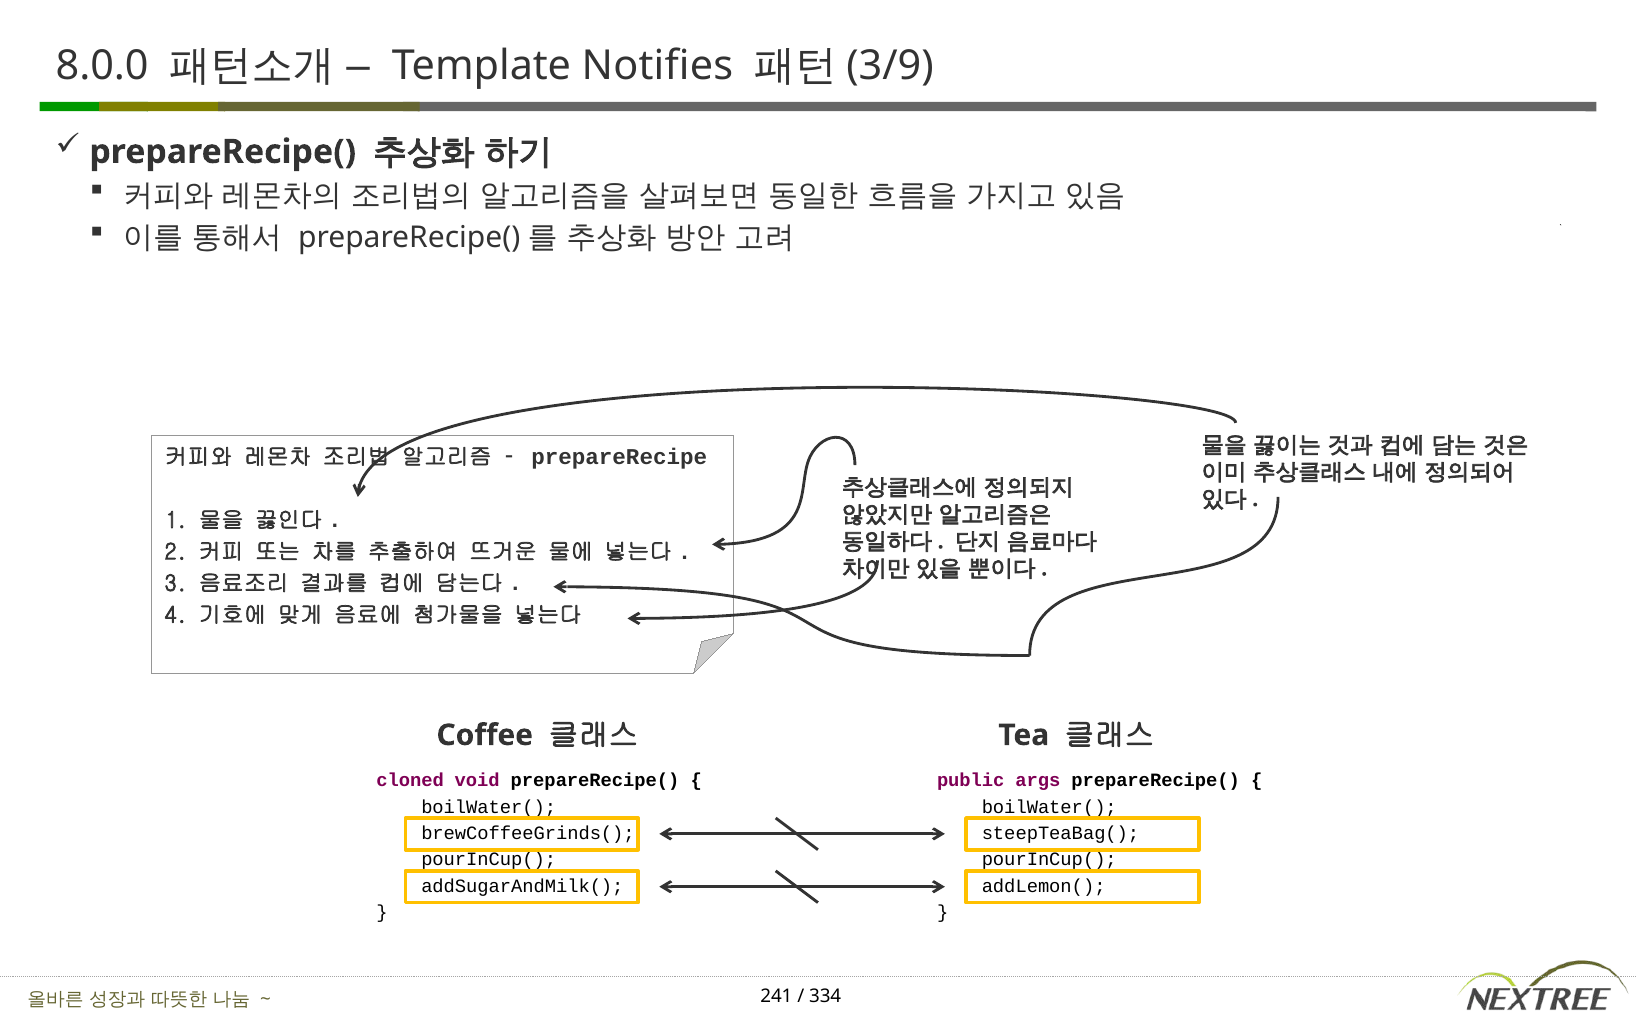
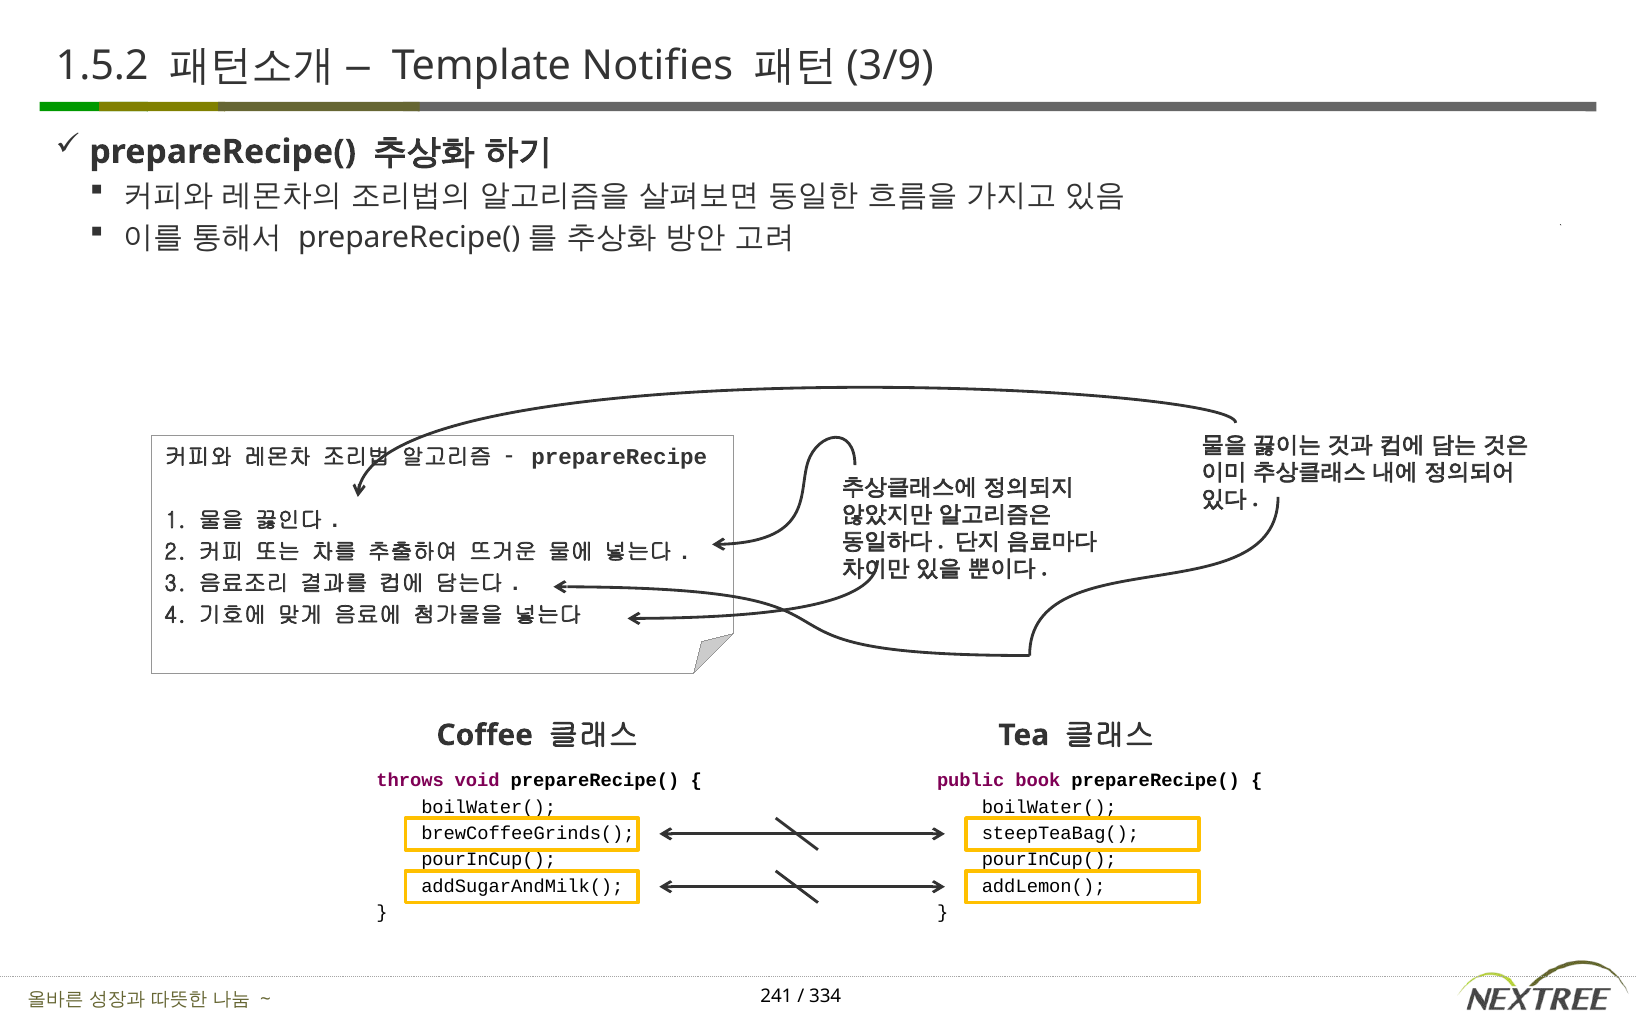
8.0.0: 8.0.0 -> 1.5.2 (102, 66)
cloned: cloned -> throws (410, 781)
args: args -> book (1038, 781)
